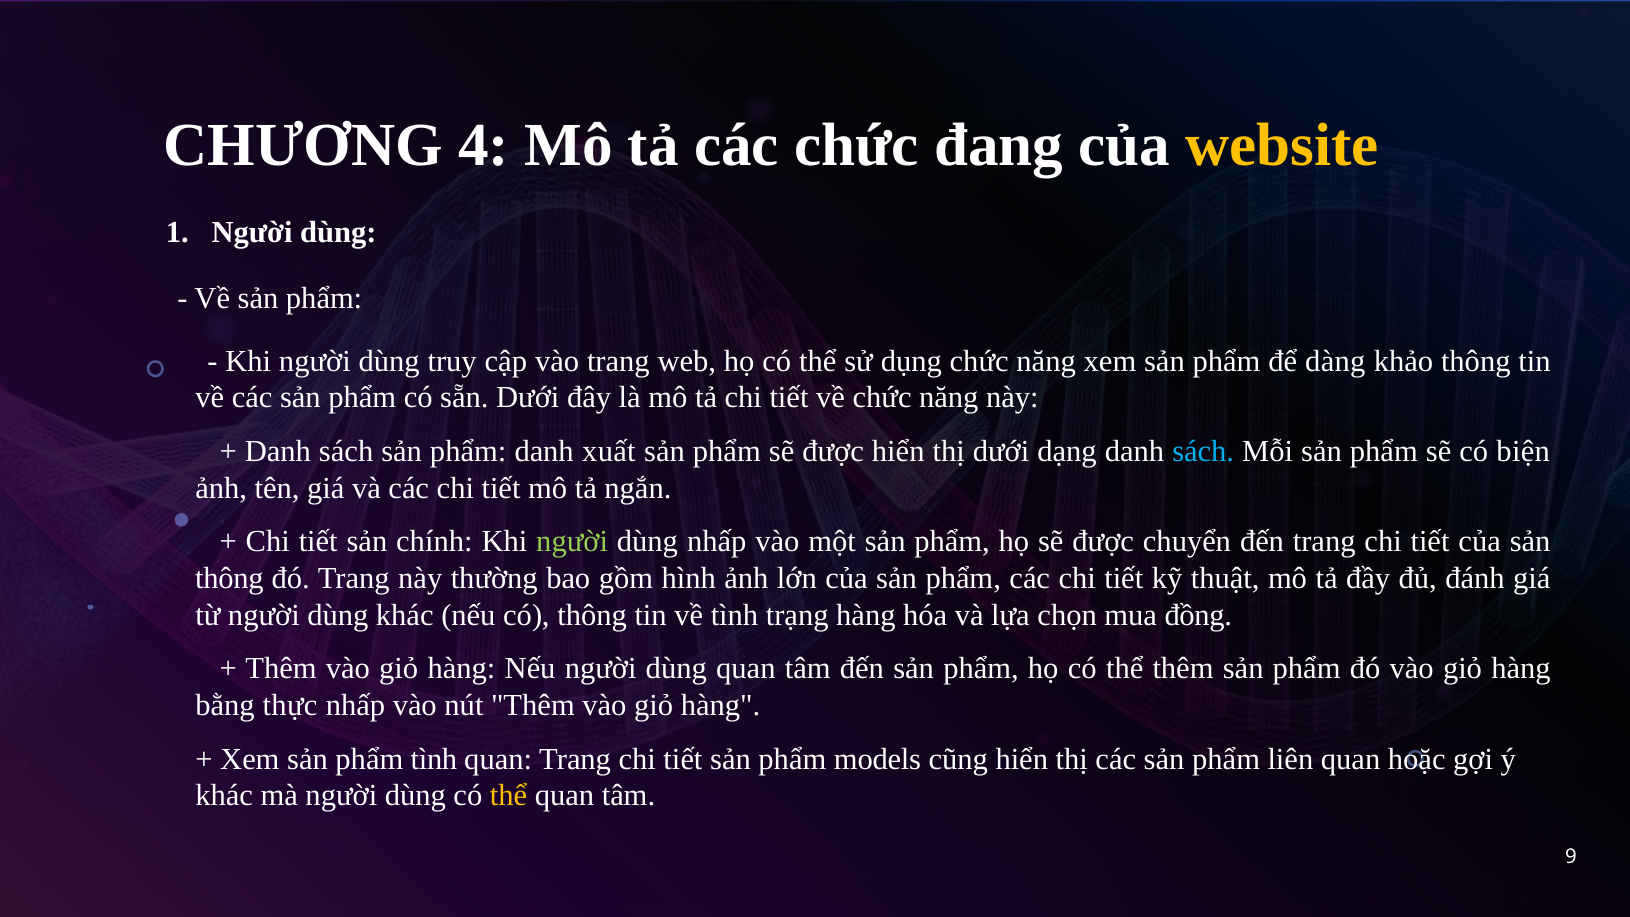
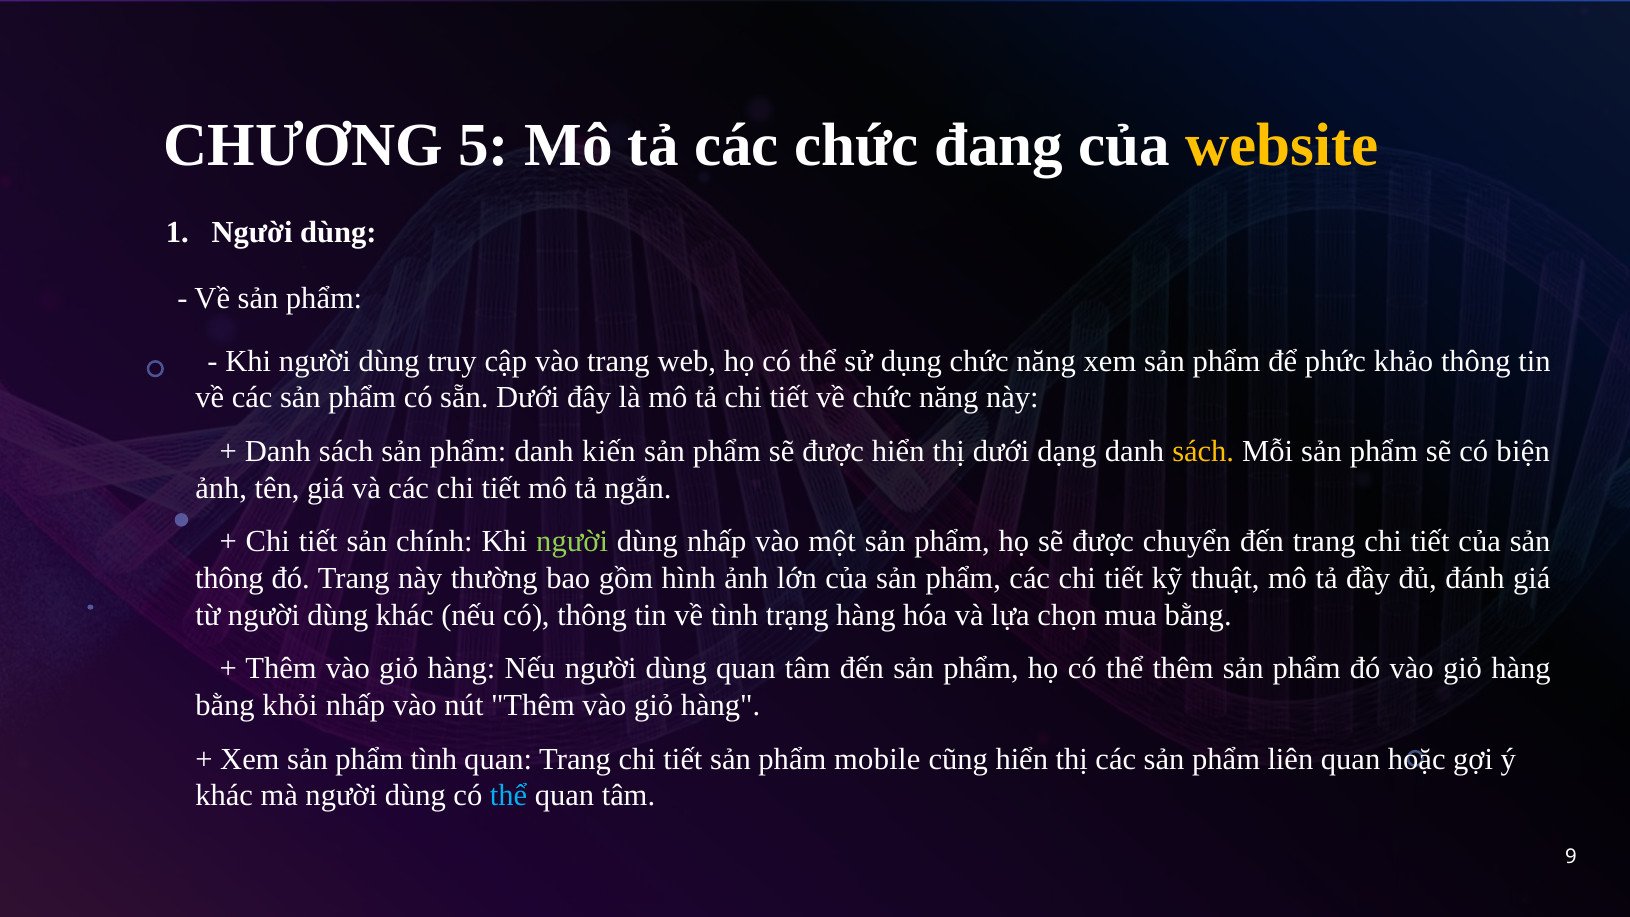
4: 4 -> 5 (484, 146)
dàng: dàng -> phức (1335, 361)
xuất: xuất -> kiến (609, 451)
sách colour: light blue -> yellow (1203, 451)
mua đồng: đồng -> bằng (1198, 615)
thực: thực -> khỏi (290, 705)
models: models -> mobile (877, 759)
thể colour: yellow -> light blue (509, 796)
